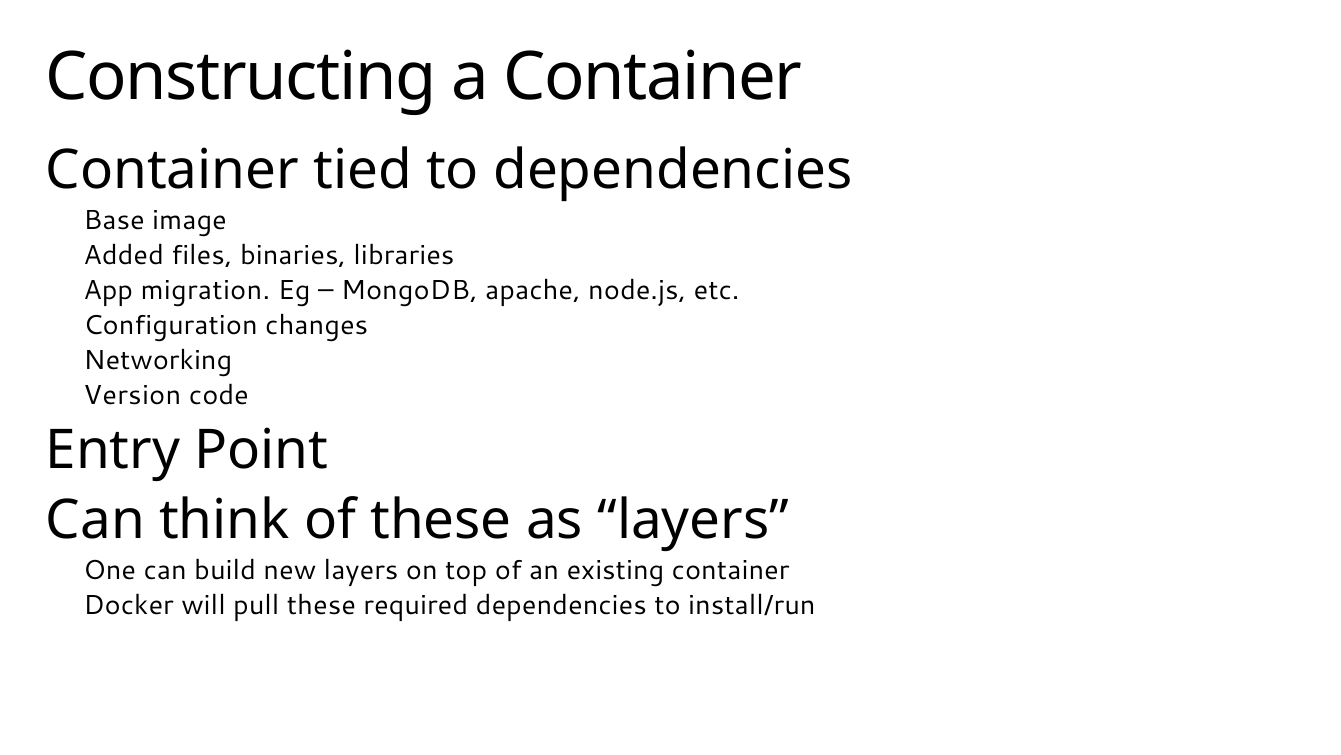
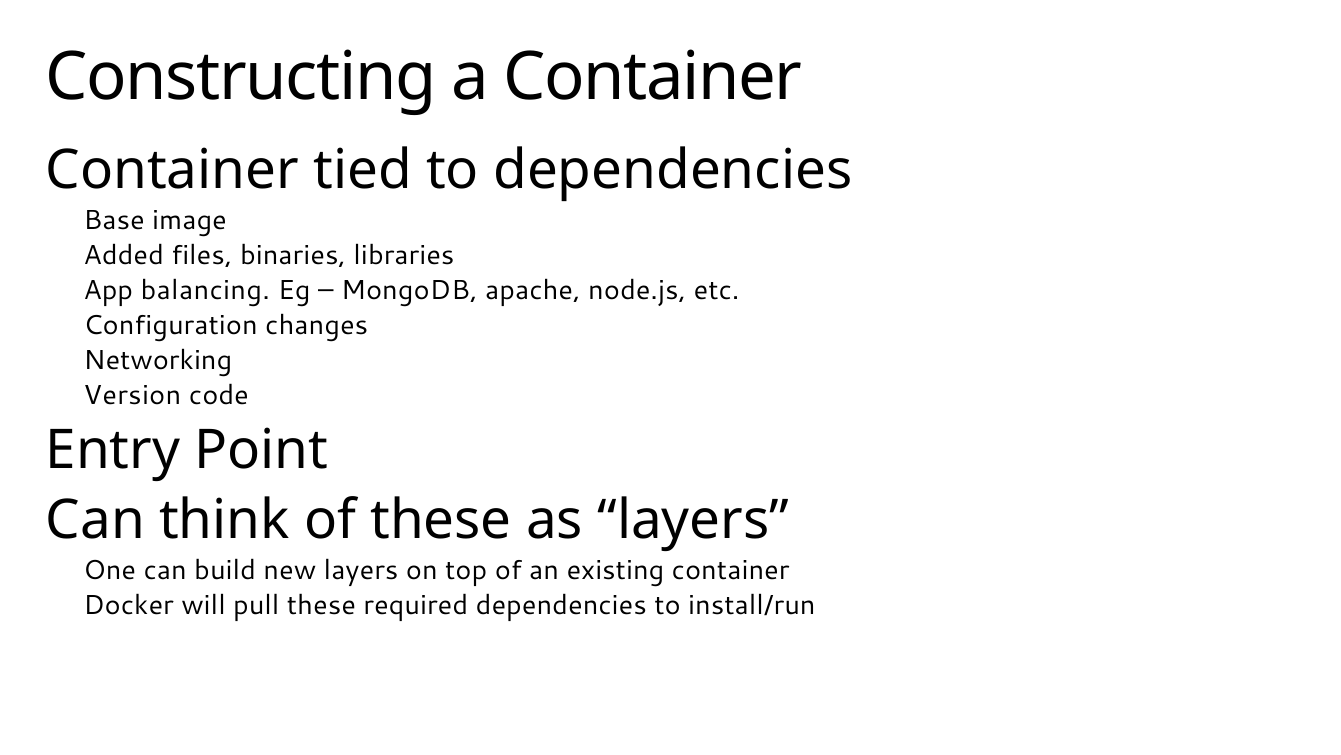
migration: migration -> balancing (205, 290)
